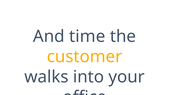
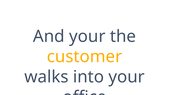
And time: time -> your (87, 36)
